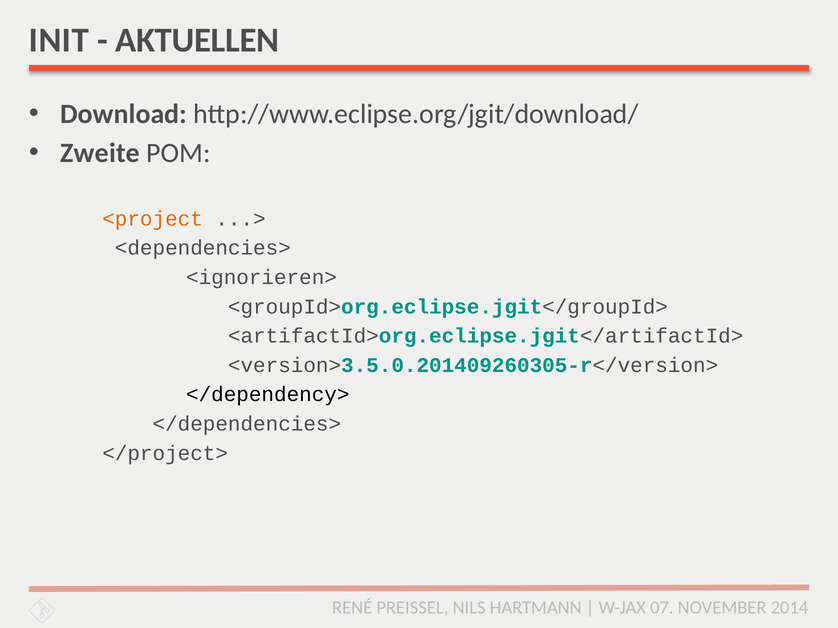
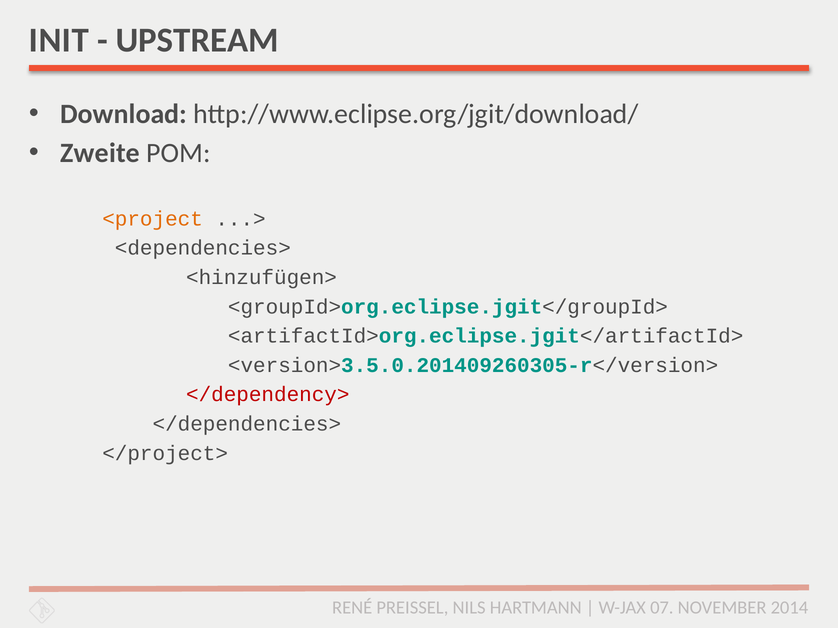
AKTUELLEN: AKTUELLEN -> UPSTREAM (197, 40)
<ignorieren>: <ignorieren> -> <hinzufügen> (261, 278)
</dependency> colour: black -> red (268, 395)
